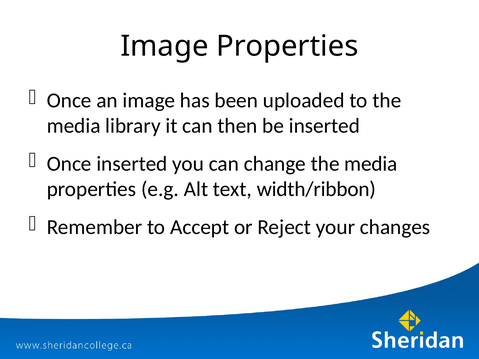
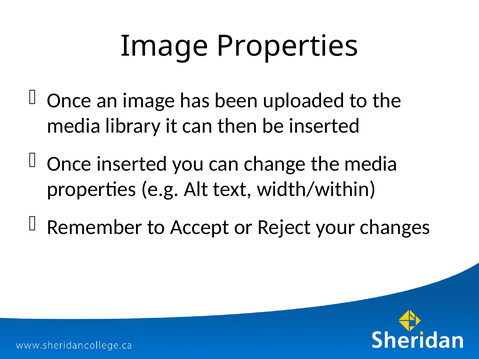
width/ribbon: width/ribbon -> width/within (316, 189)
